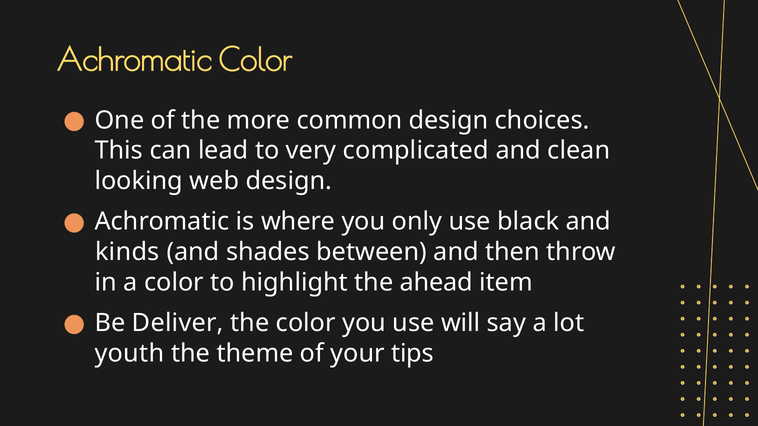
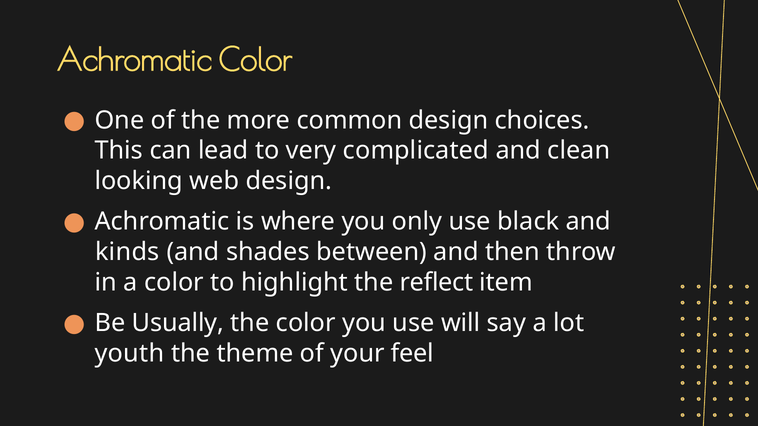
ahead: ahead -> reflect (436, 282)
Deliver: Deliver -> Usually (178, 323)
tips: tips -> feel (412, 354)
